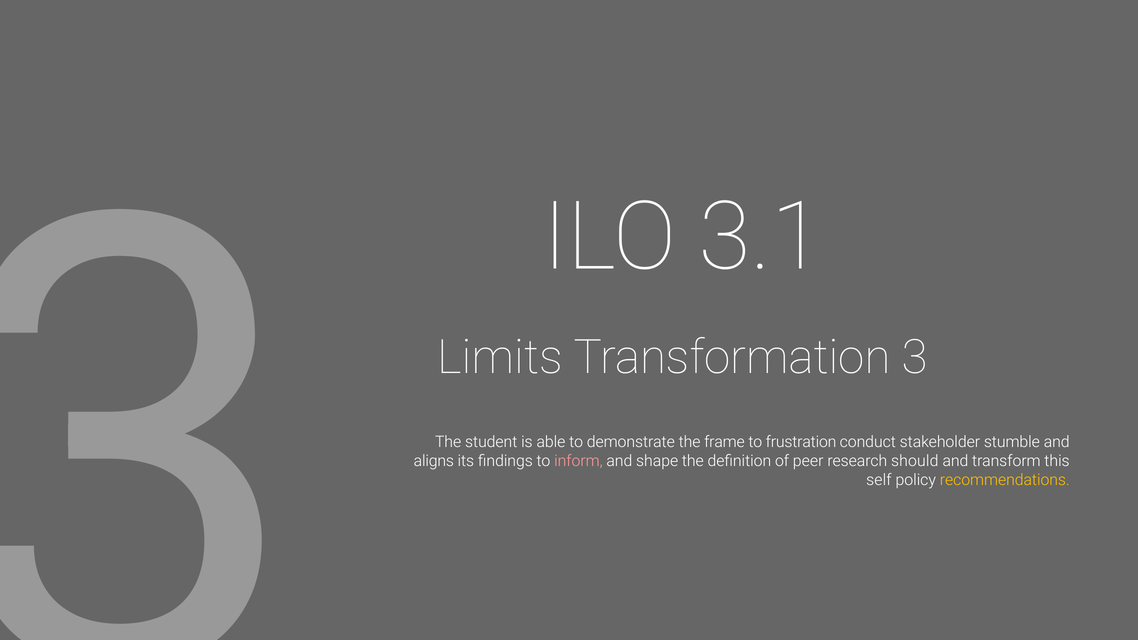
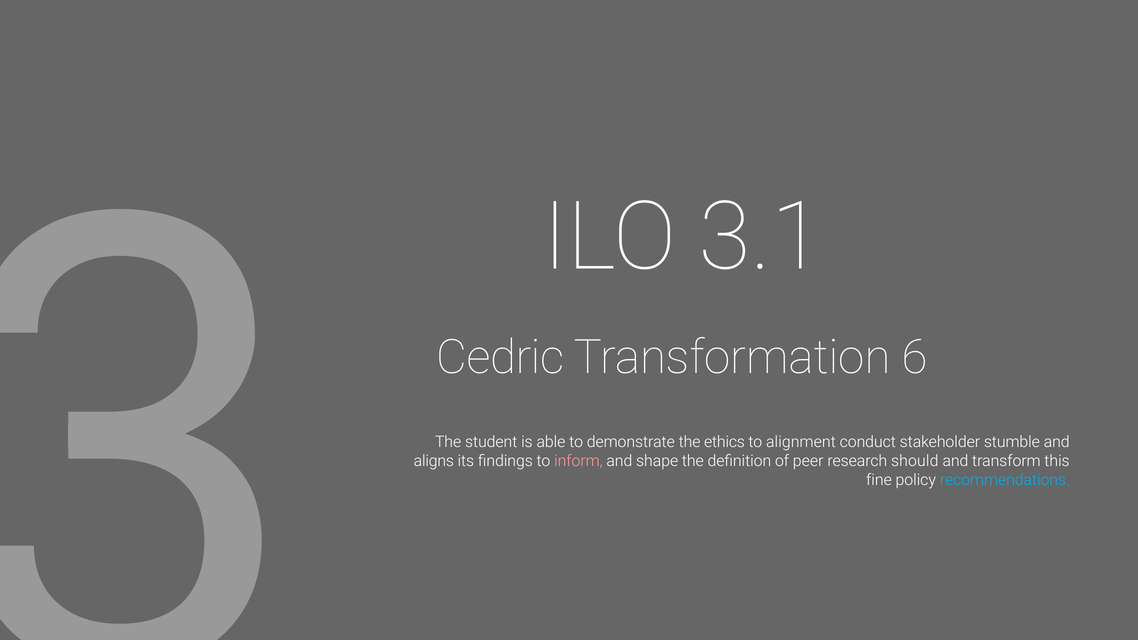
Limits: Limits -> Cedric (500, 357)
Transformation 3: 3 -> 6 (915, 357)
frame: frame -> ethics (724, 442)
frustration: frustration -> alignment (801, 442)
self: self -> fine (879, 480)
recommendations colour: yellow -> light blue (1005, 480)
